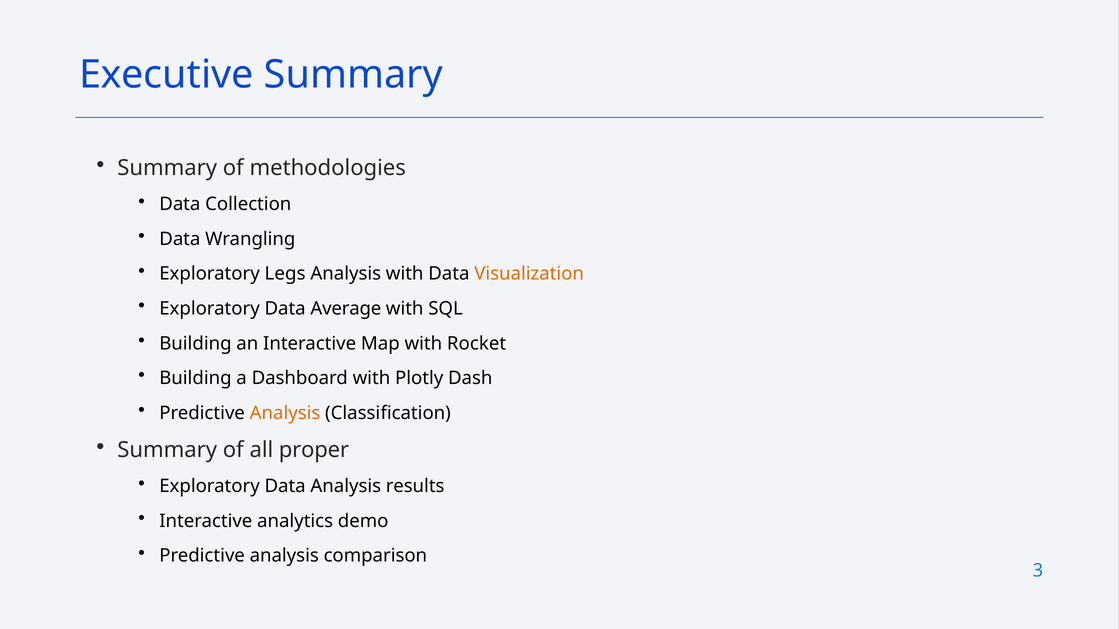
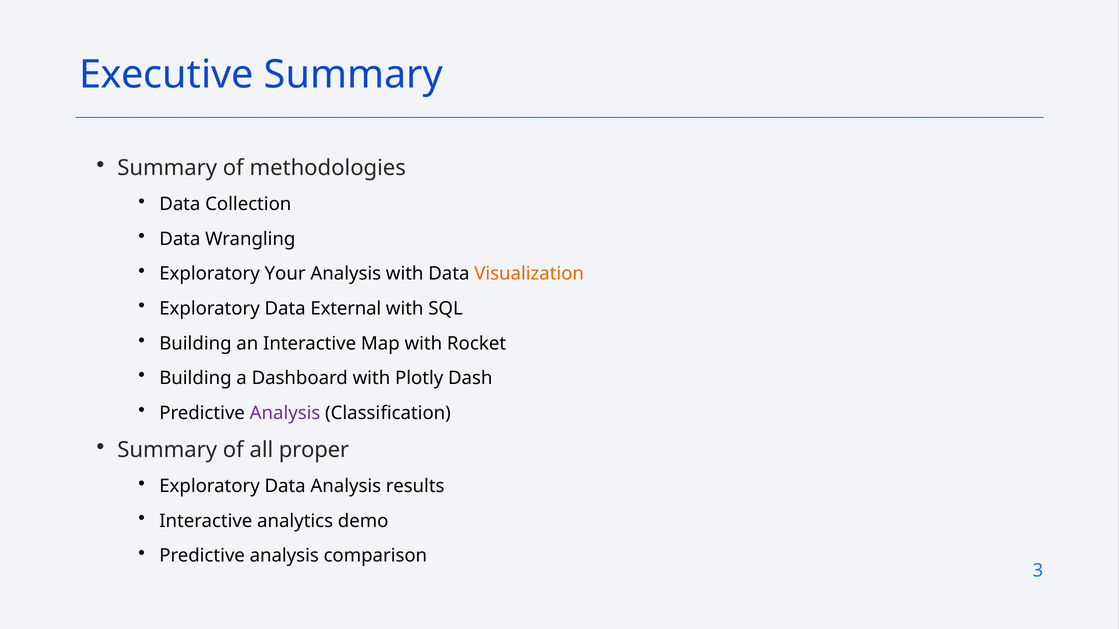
Legs: Legs -> Your (285, 274)
Average: Average -> External (346, 309)
Analysis colour: orange -> purple (285, 413)
